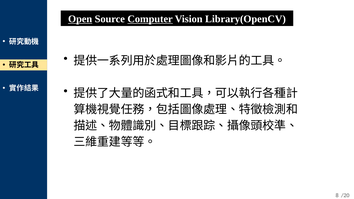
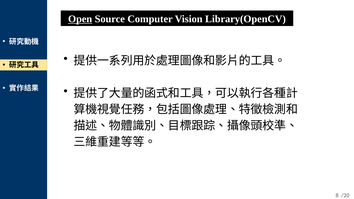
Computer underline: present -> none (150, 19)
